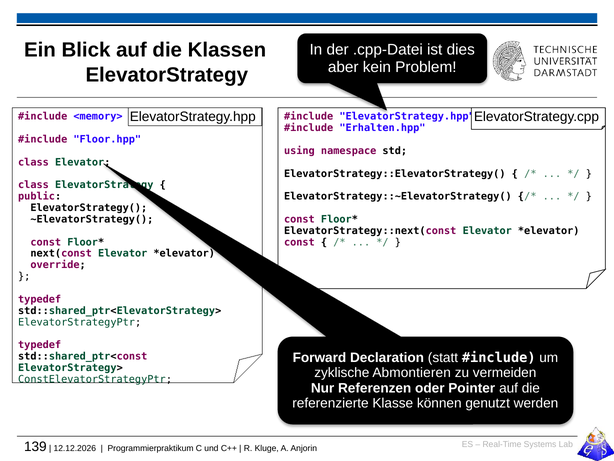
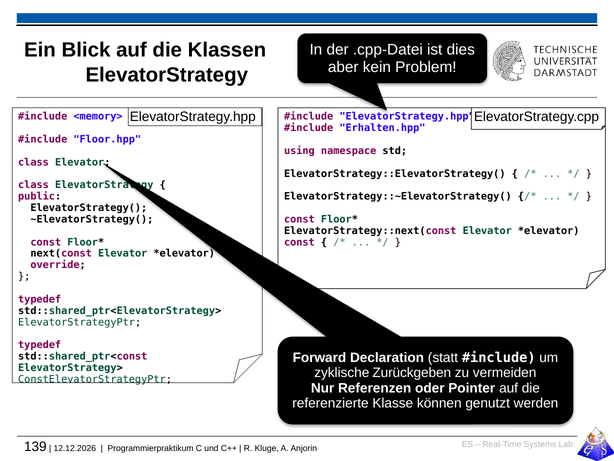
Abmontieren: Abmontieren -> Zurückgeben (412, 373)
